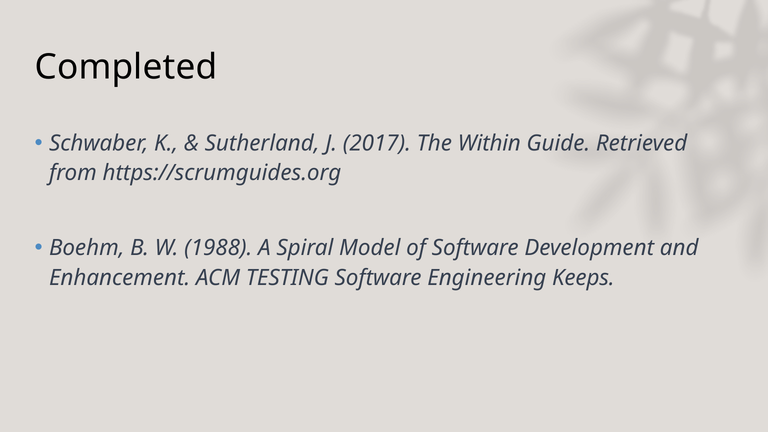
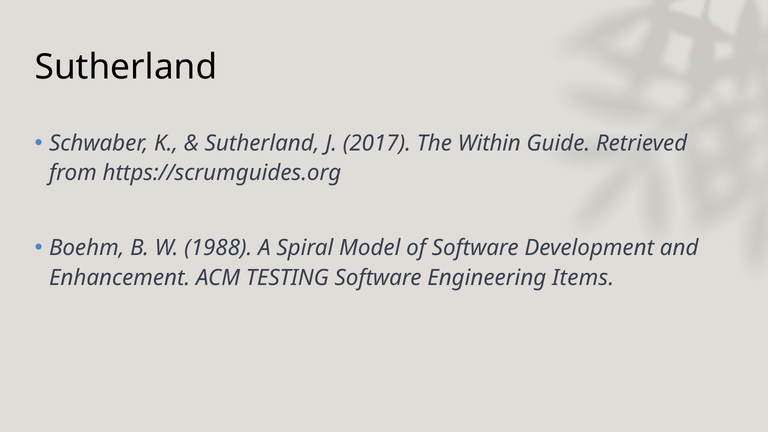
Completed: Completed -> Sutherland (126, 67)
Keeps: Keeps -> Items (583, 278)
